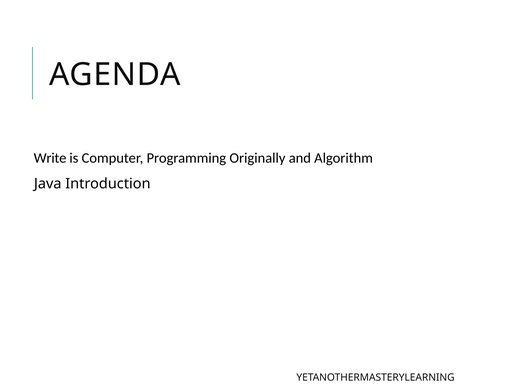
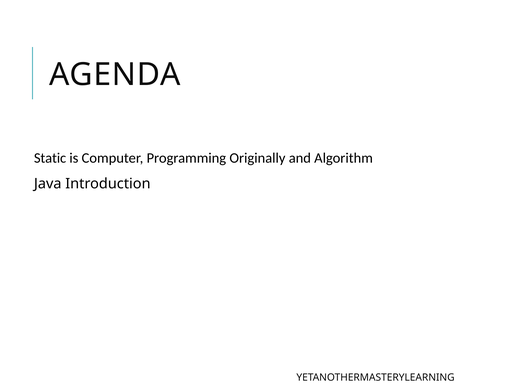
Write: Write -> Static (50, 158)
